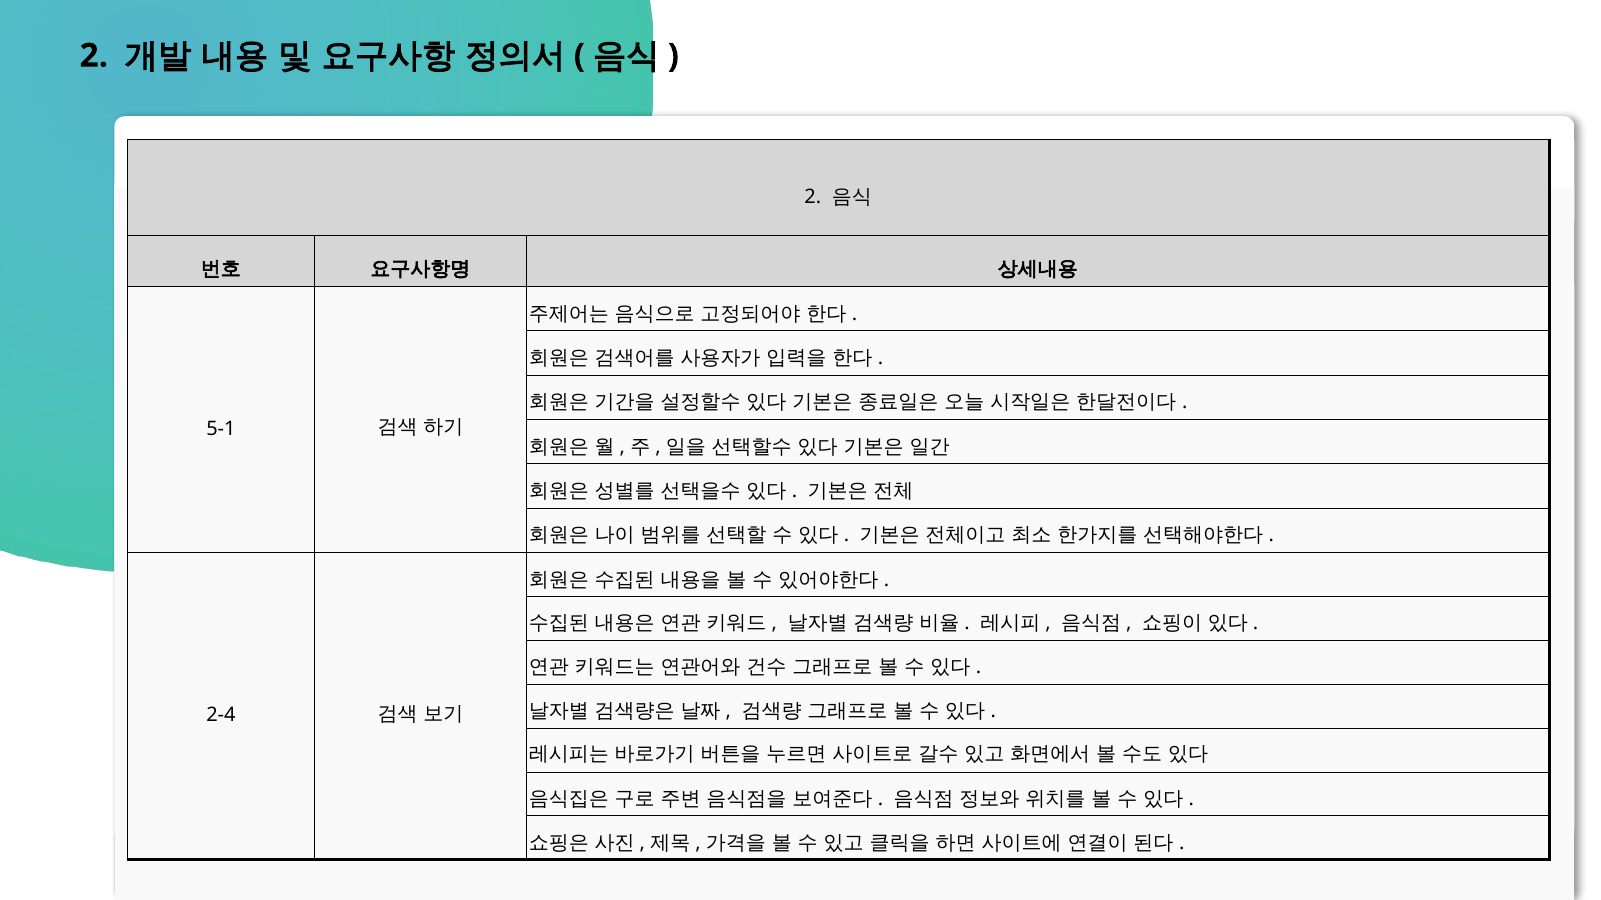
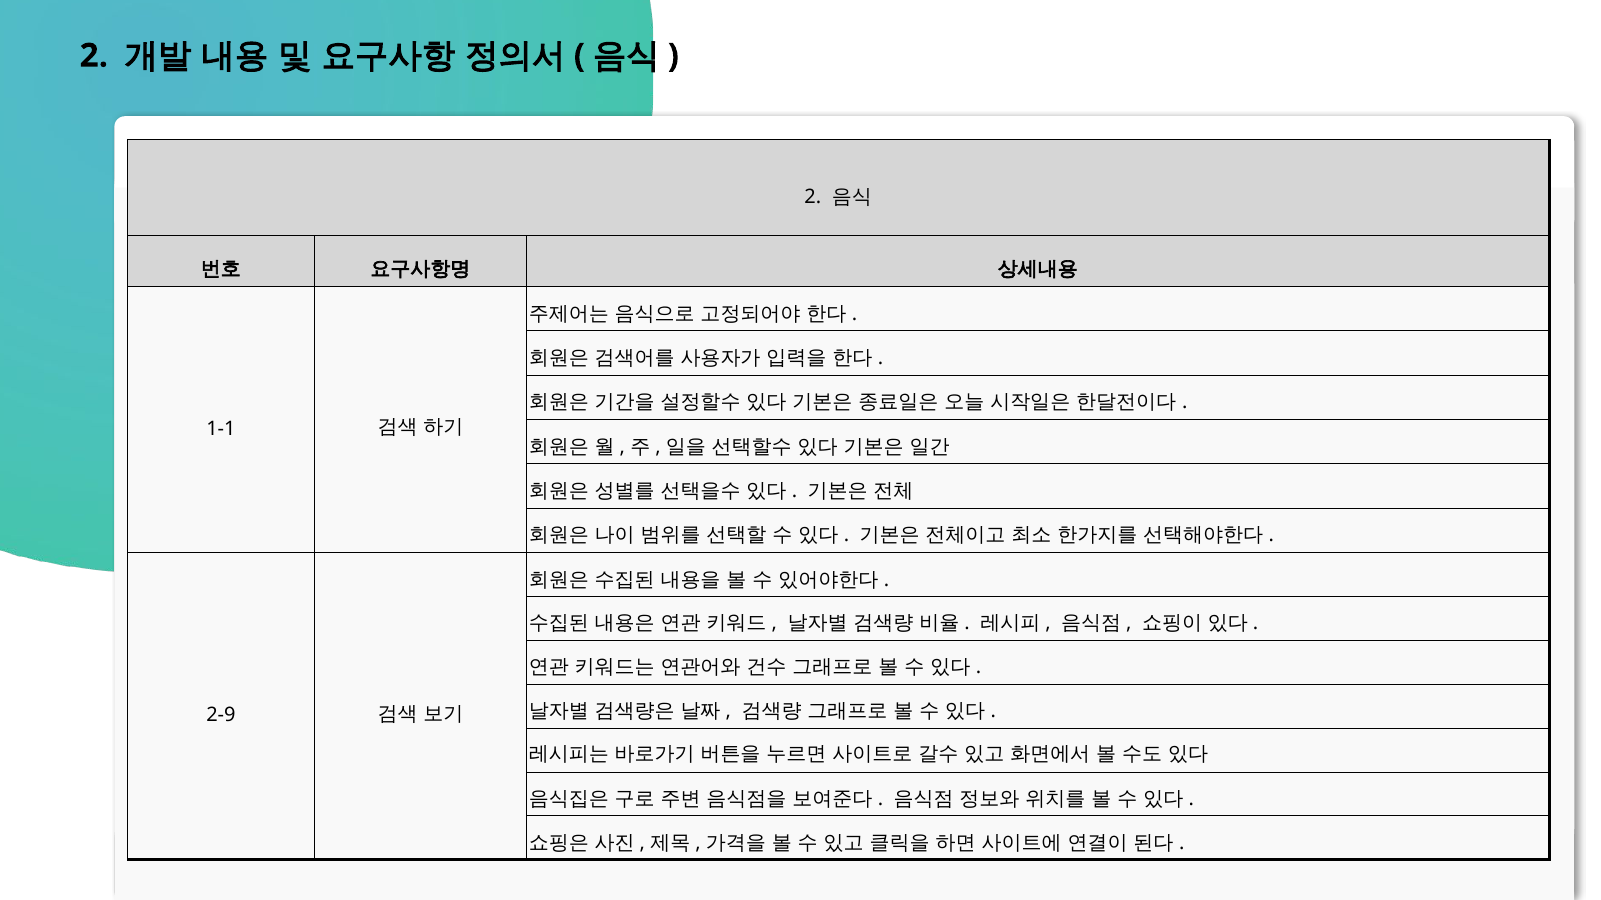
5-1: 5-1 -> 1-1 (221, 429)
2-4: 2-4 -> 2-9 (221, 716)
